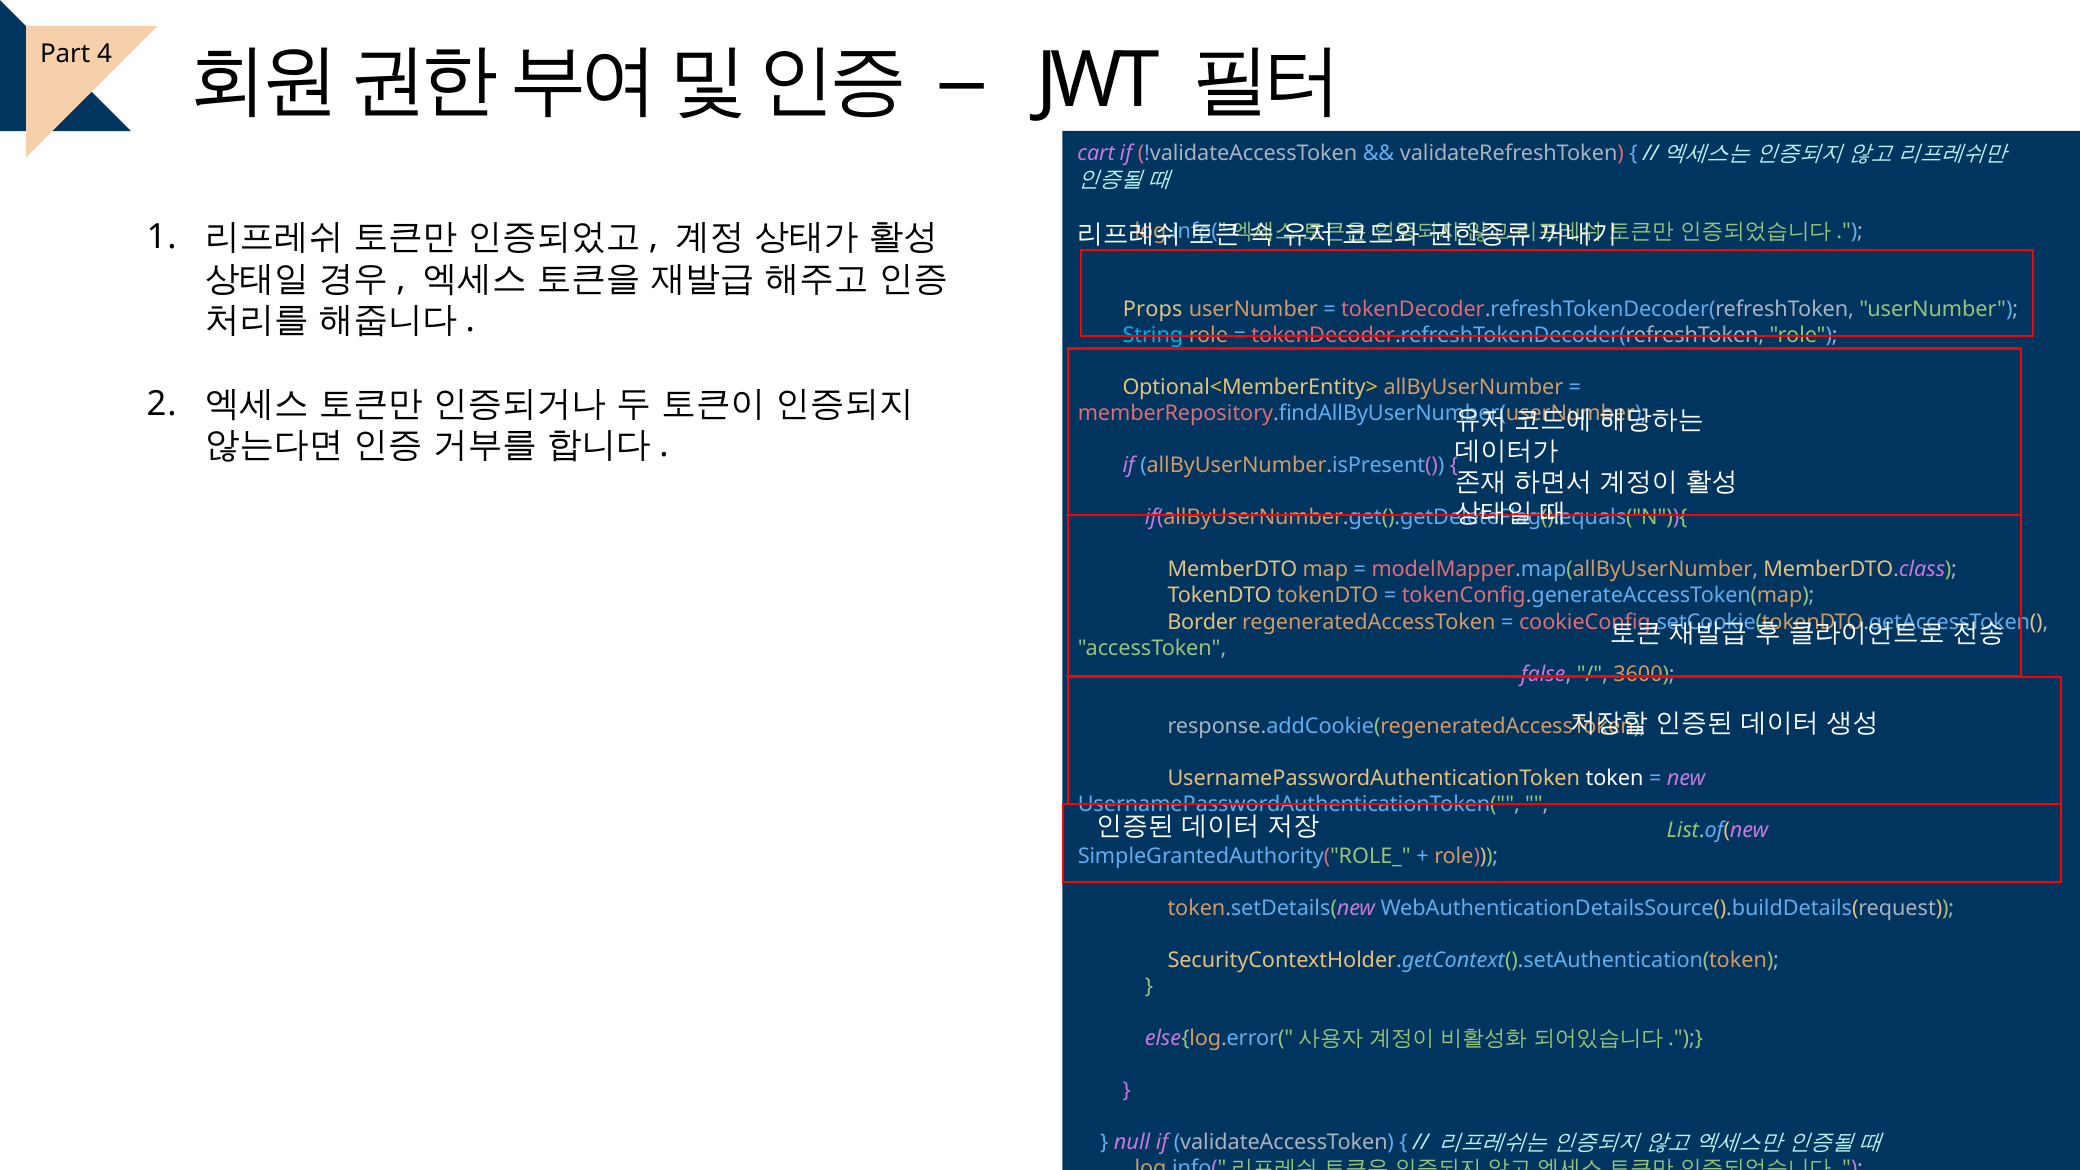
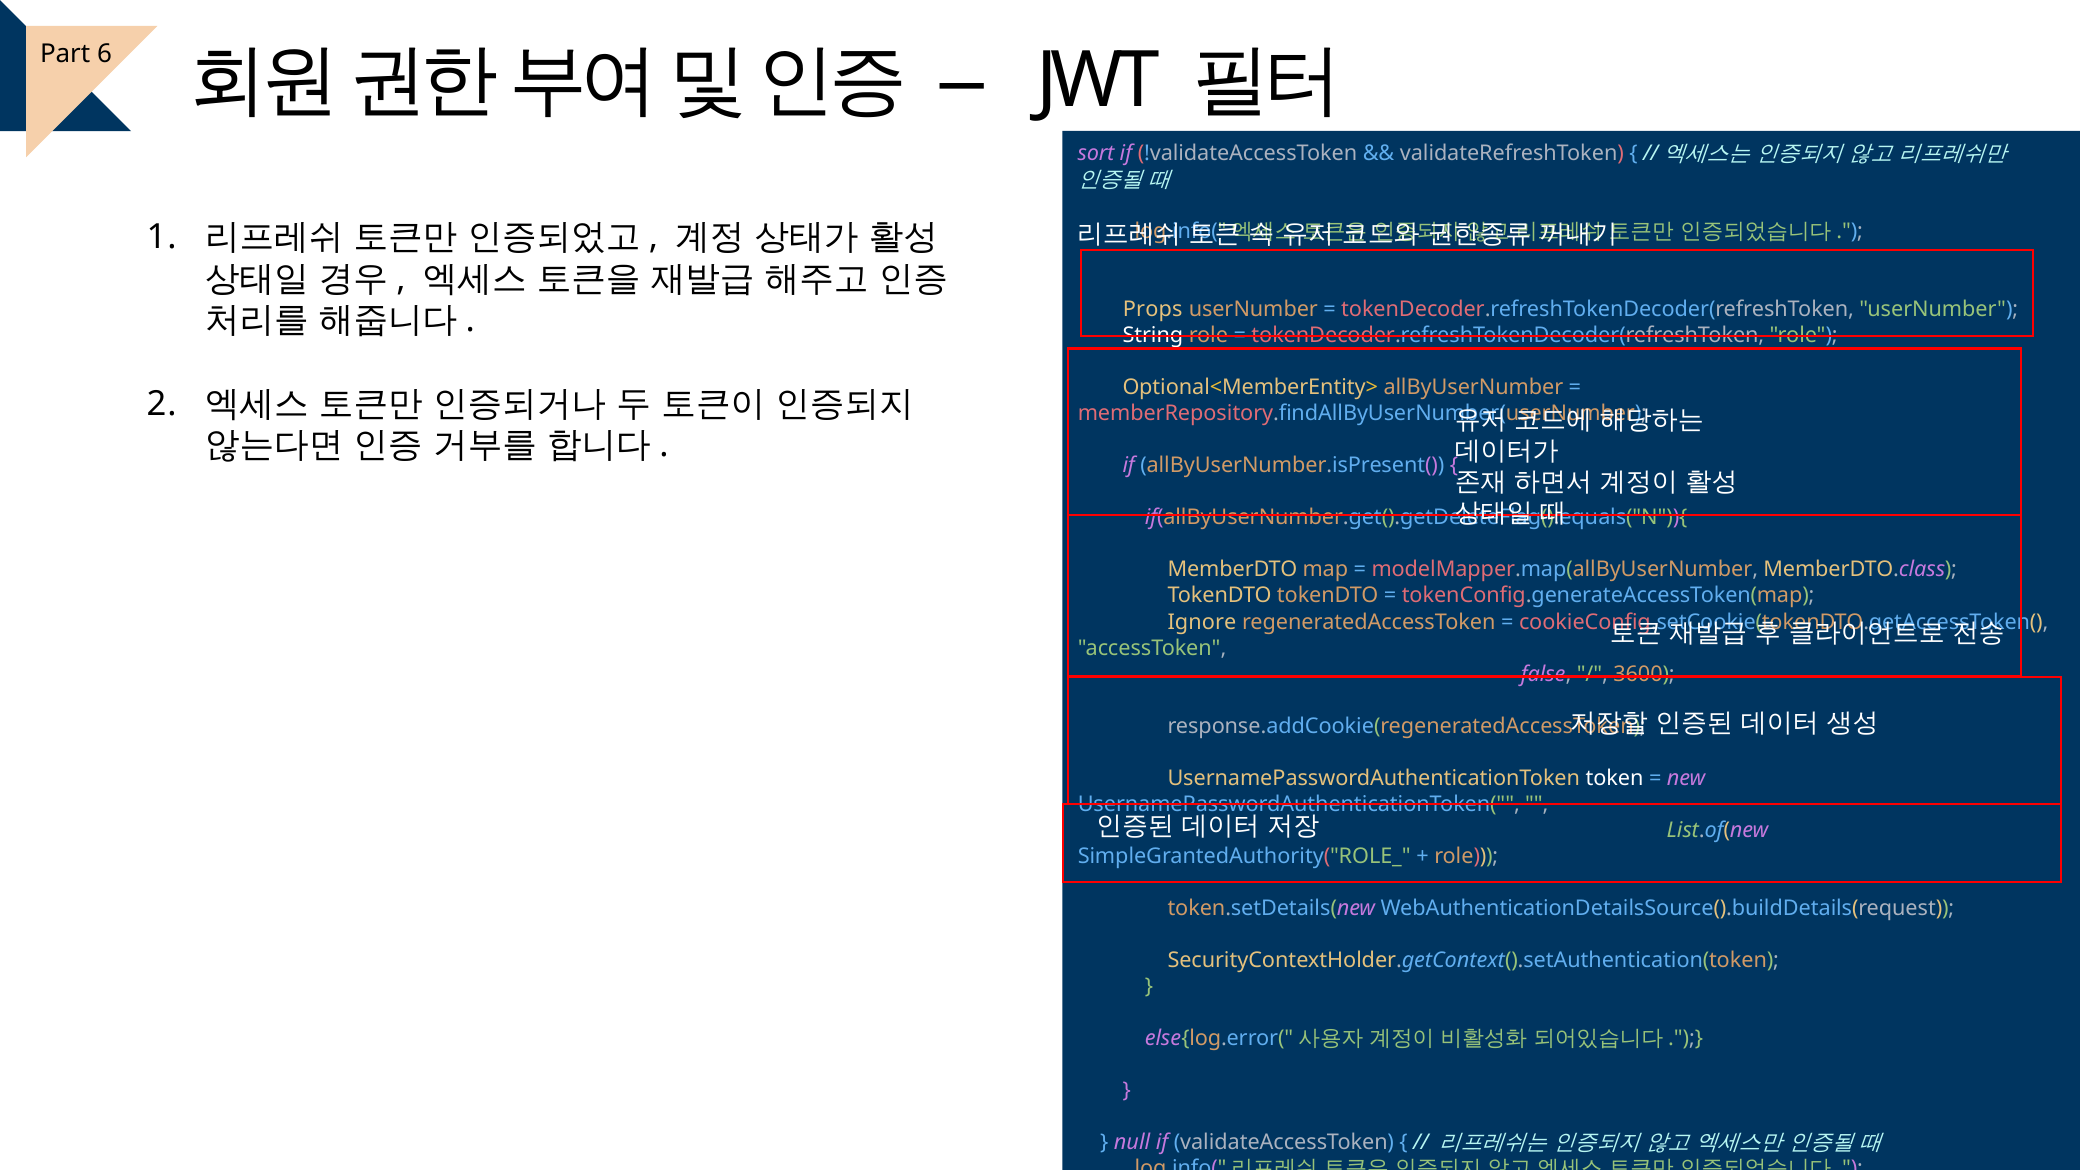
4: 4 -> 6 (105, 54)
cart: cart -> sort (1096, 153)
String colour: light blue -> white (1153, 335)
Border: Border -> Ignore (1202, 622)
